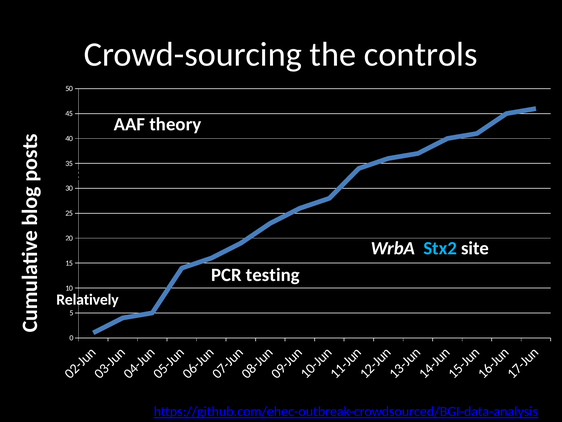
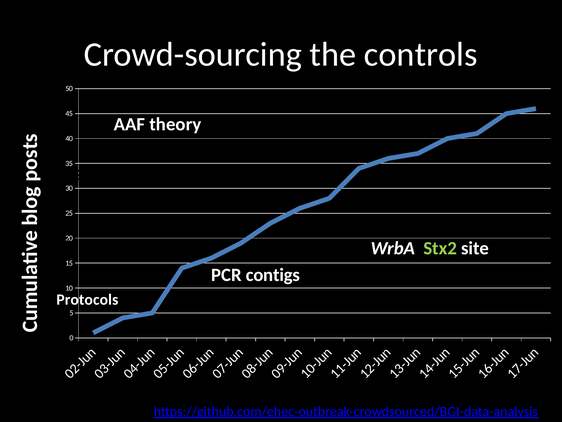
Stx2 colour: light blue -> light green (440, 248)
testing: testing -> contigs (273, 275)
Relatively: Relatively -> Protocols (87, 299)
